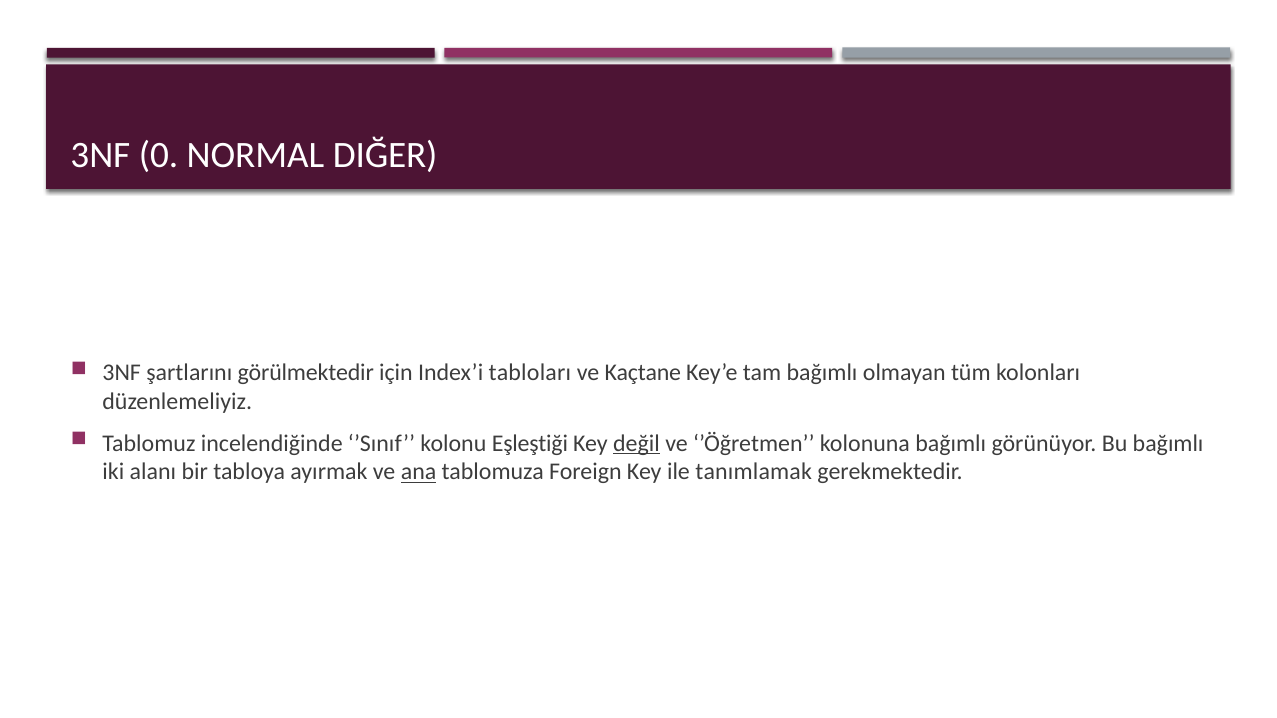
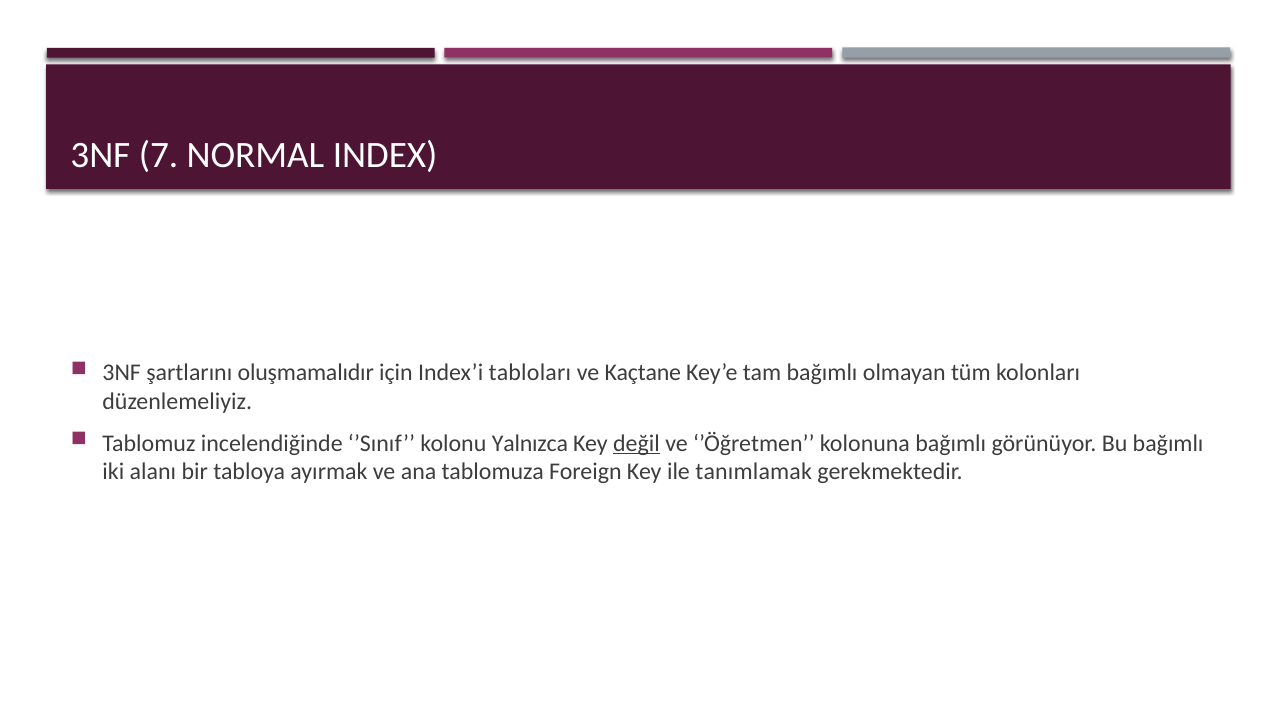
0: 0 -> 7 (158, 155)
DIĞER: DIĞER -> INDEX (385, 155)
görülmektedir: görülmektedir -> oluşmamalıdır (306, 373)
Eşleştiği: Eşleştiği -> Yalnızca (530, 443)
ana underline: present -> none (419, 472)
